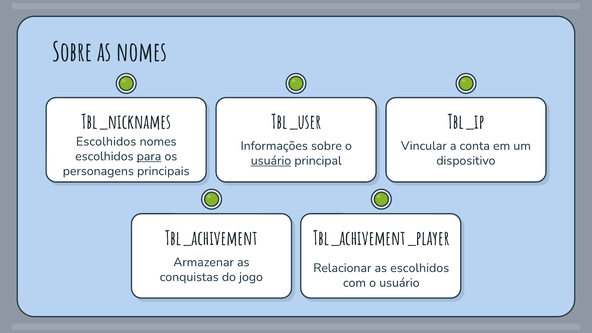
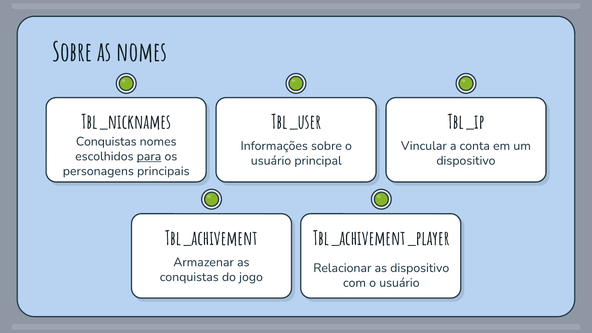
Escolhidos: Escolhidos -> Conquistas (106, 141)
usuário underline: present -> none (271, 161)
as escolhidos: escolhidos -> dispositivo (420, 268)
